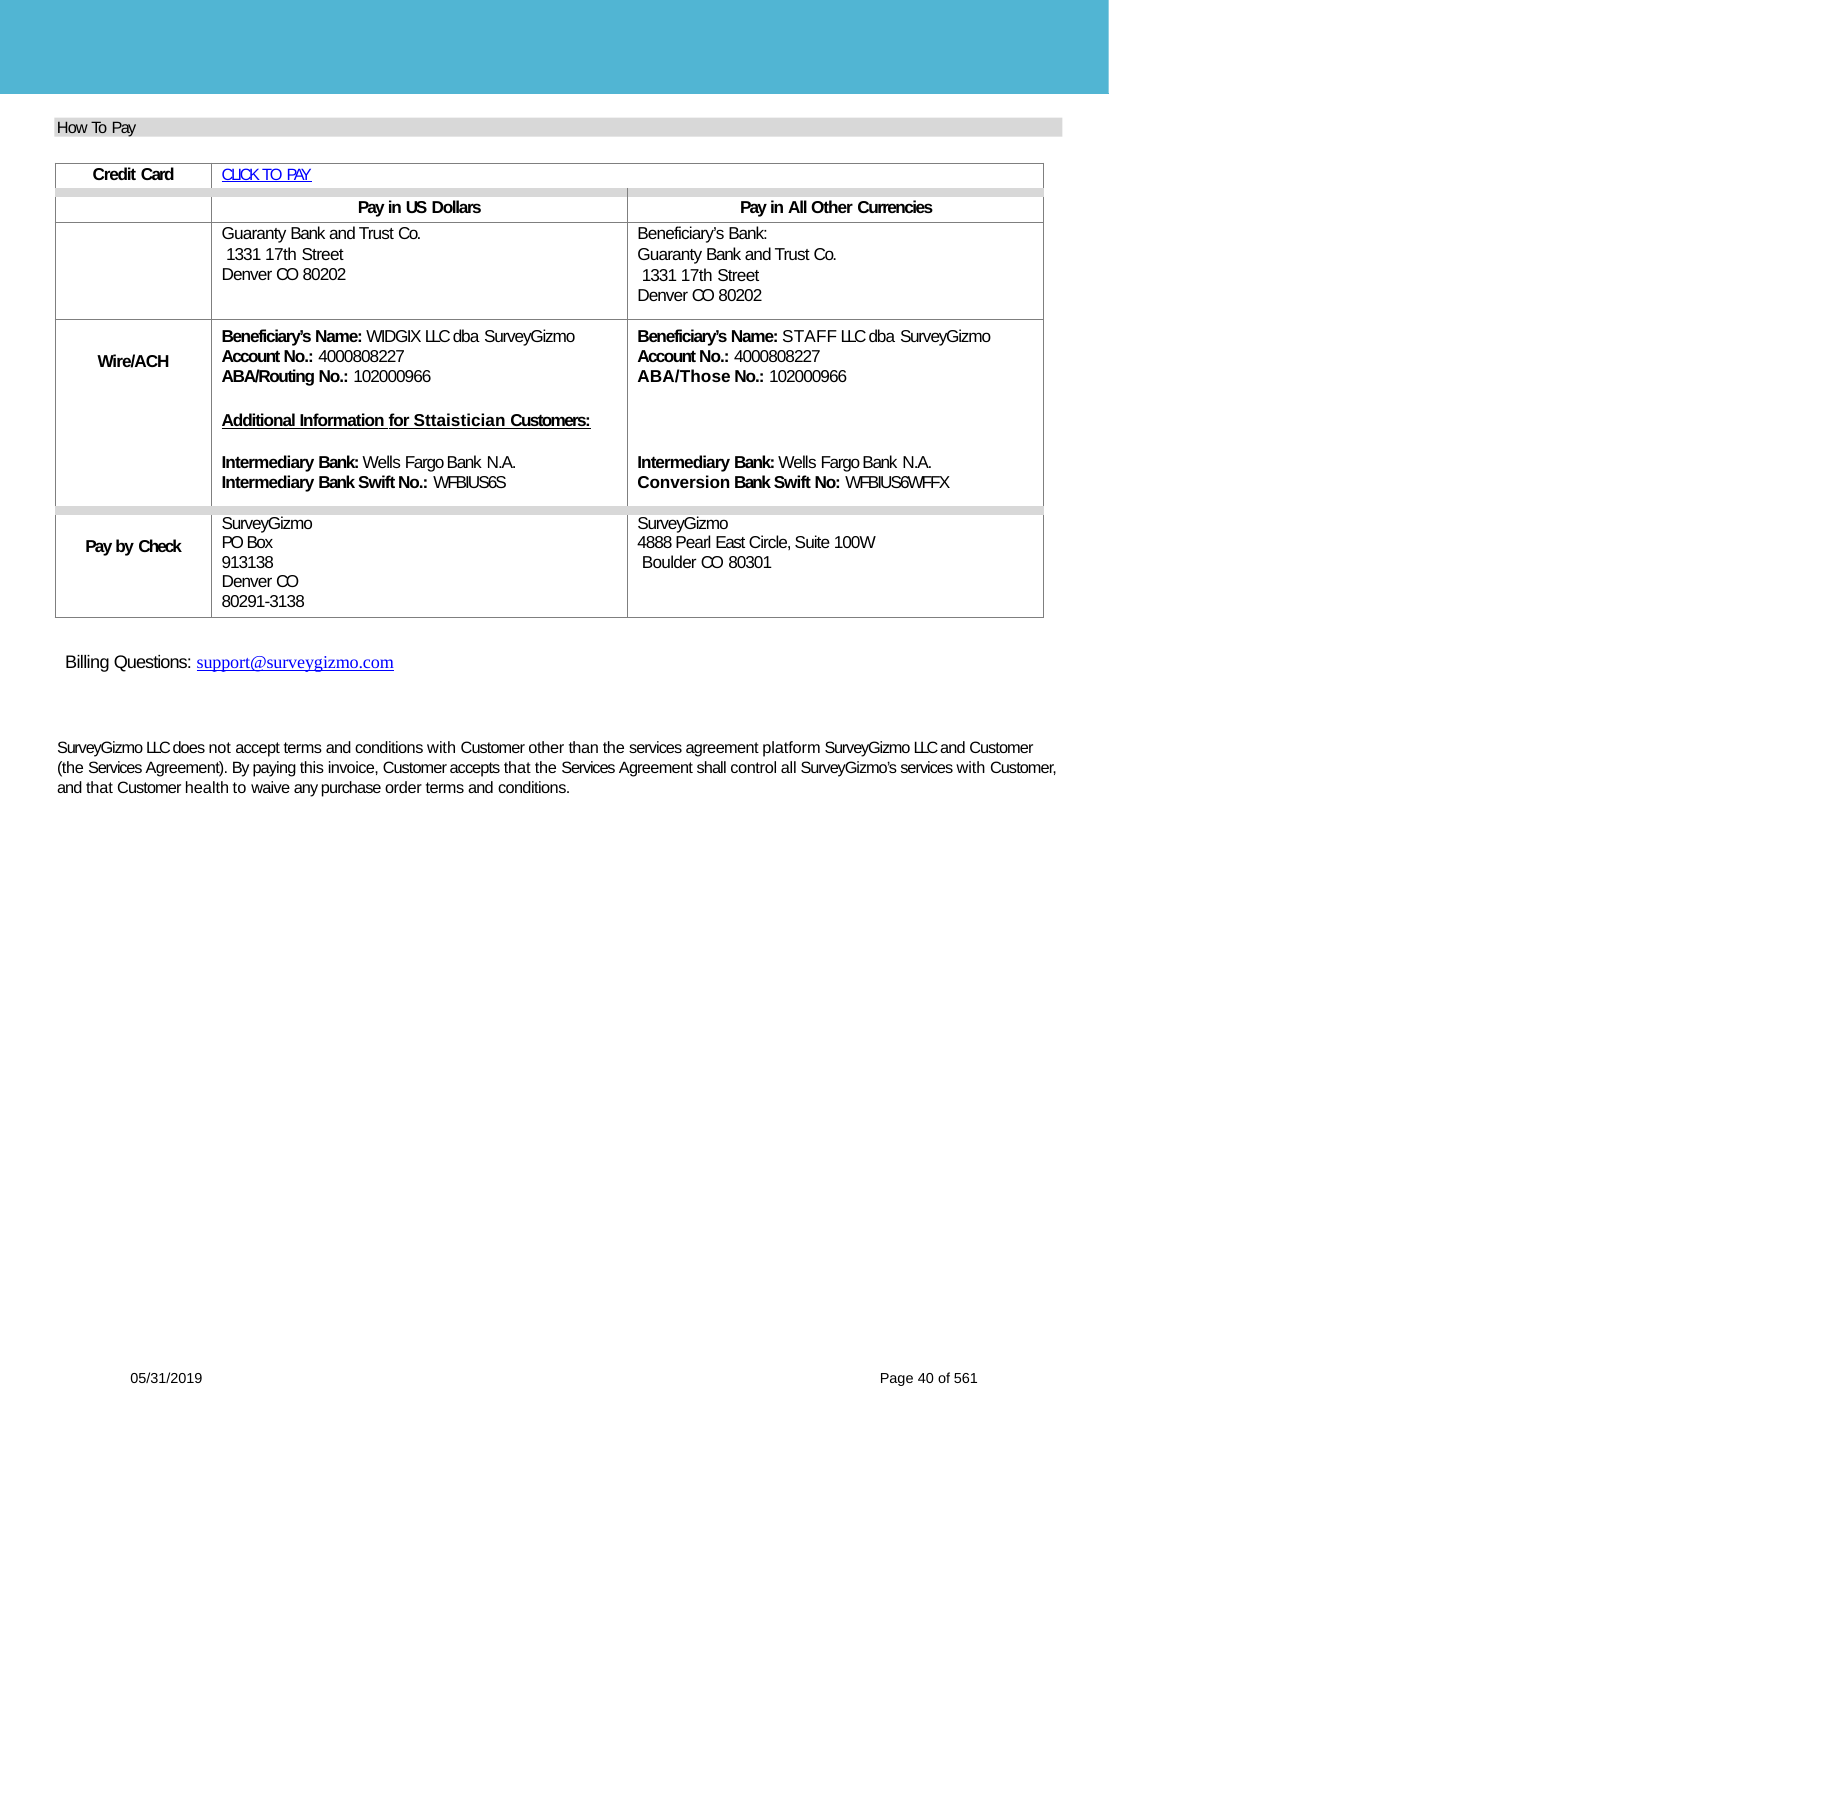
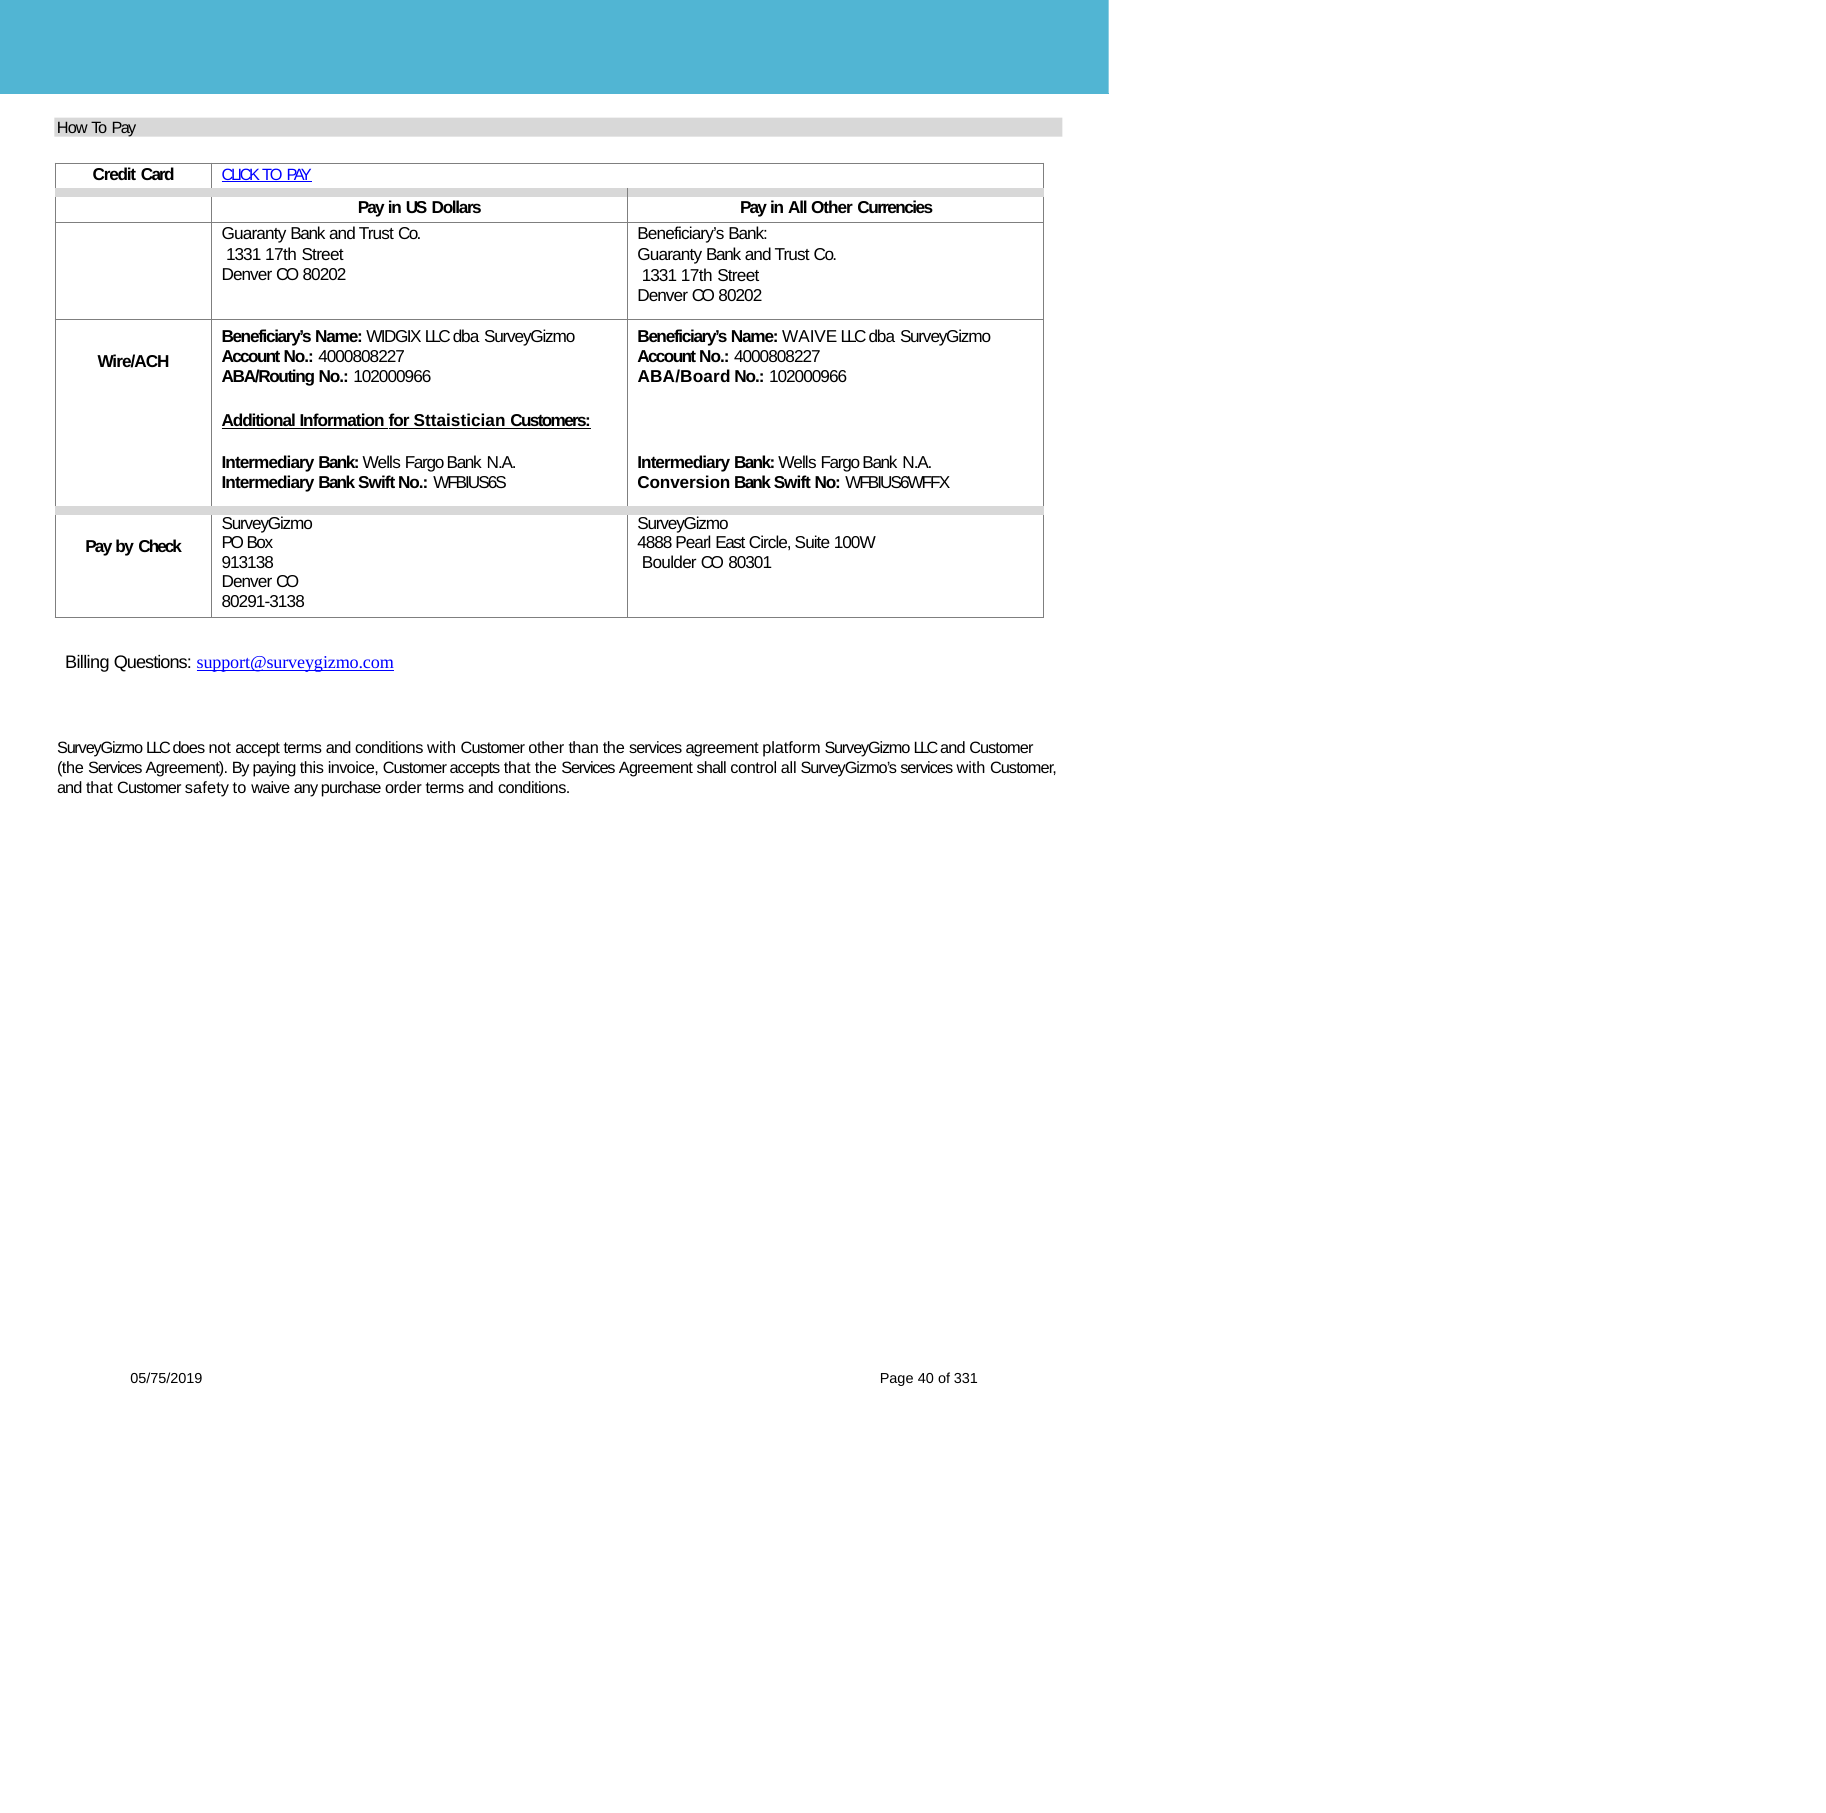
Name STAFF: STAFF -> WAIVE (810, 337)
ABA/Those: ABA/Those -> ABA/Board (684, 376)
health: health -> safety (207, 788)
05/31/2019: 05/31/2019 -> 05/75/2019 (166, 1379)
561: 561 -> 331 (966, 1379)
